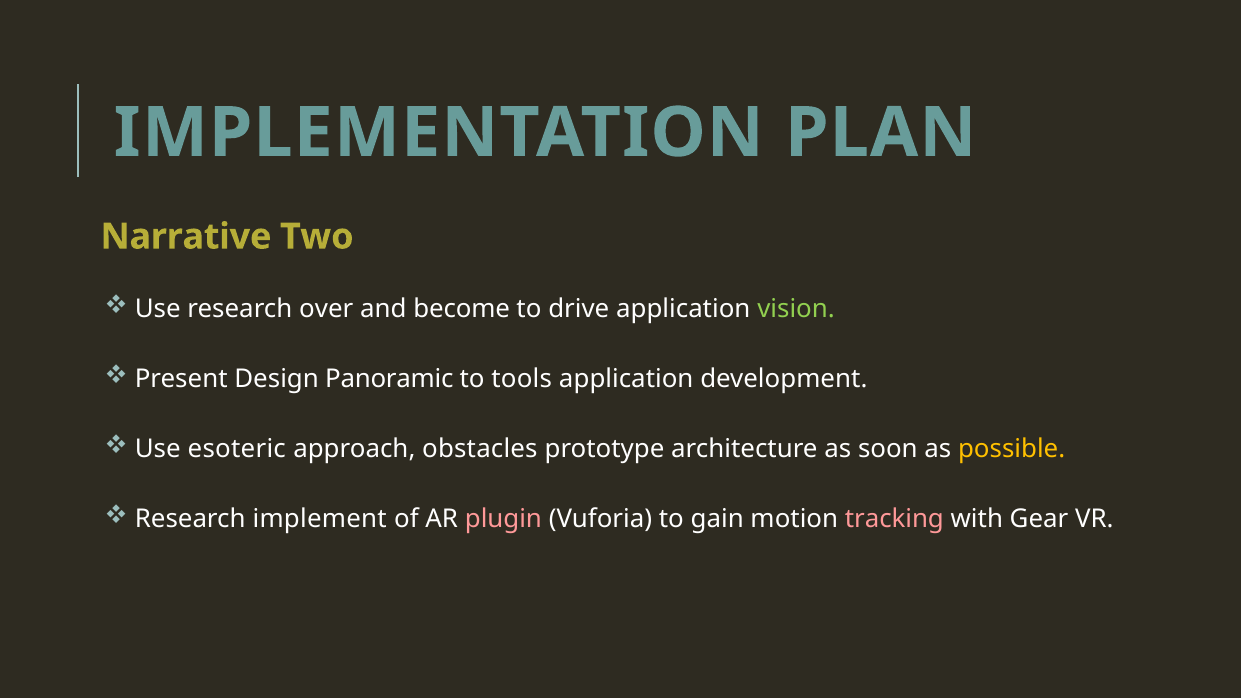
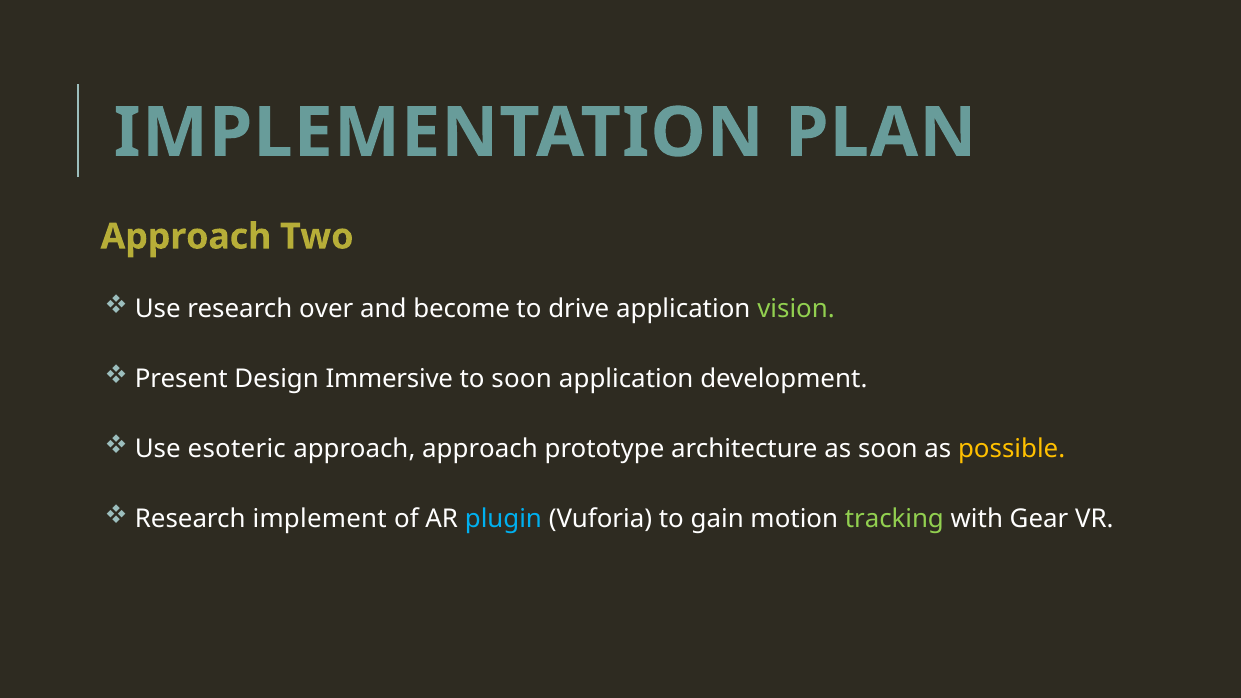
Narrative: Narrative -> Approach (186, 237)
Panoramic: Panoramic -> Immersive (389, 379)
to tools: tools -> soon (522, 379)
approach obstacles: obstacles -> approach (480, 449)
plugin colour: pink -> light blue (503, 519)
tracking colour: pink -> light green (894, 519)
